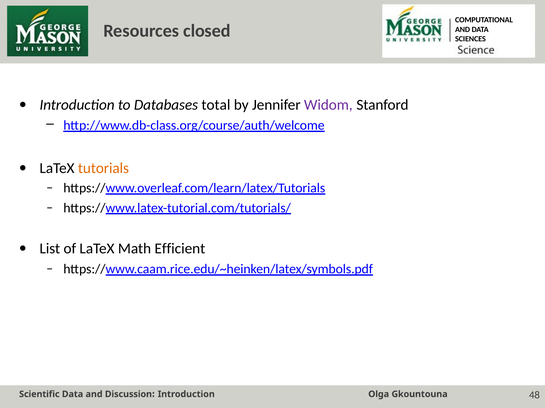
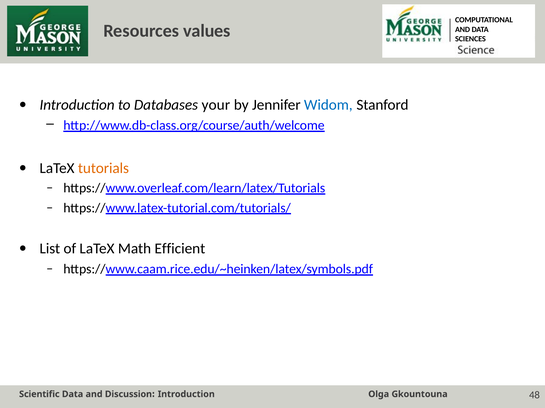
closed: closed -> values (207, 31)
total: total -> your (216, 105)
Widom colour: purple -> blue (328, 105)
